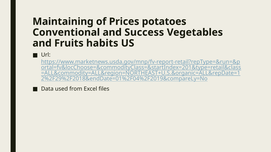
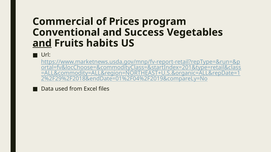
Maintaining: Maintaining -> Commercial (63, 22)
potatoes: potatoes -> program (164, 22)
and underline: none -> present (42, 43)
